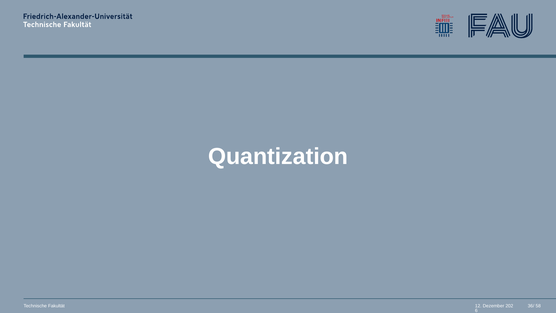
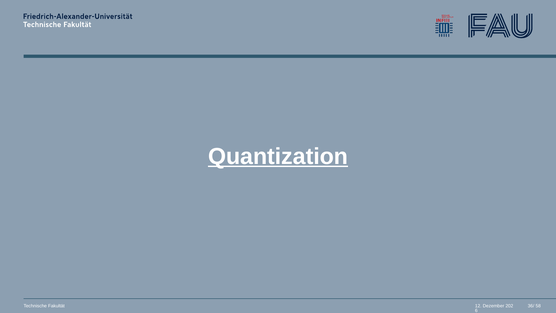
Quantization underline: none -> present (278, 156)
